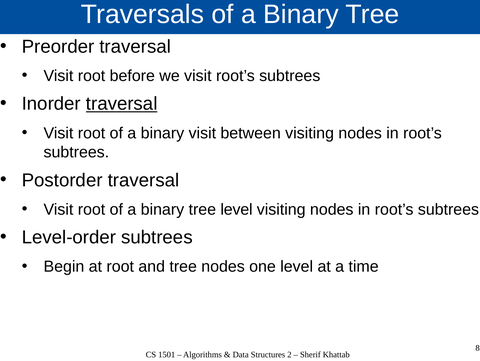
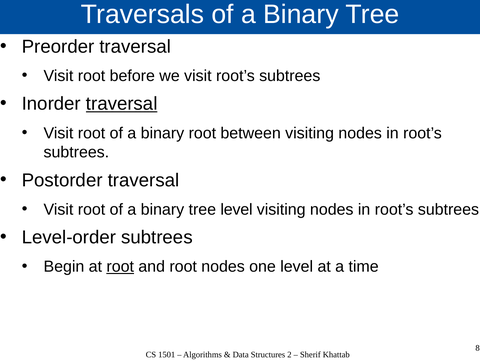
binary visit: visit -> root (202, 133)
root underline: none -> present (120, 266)
and tree: tree -> root (183, 266)
